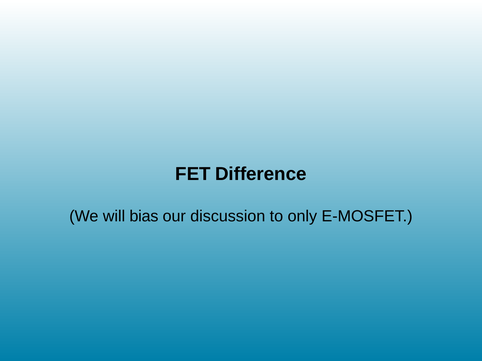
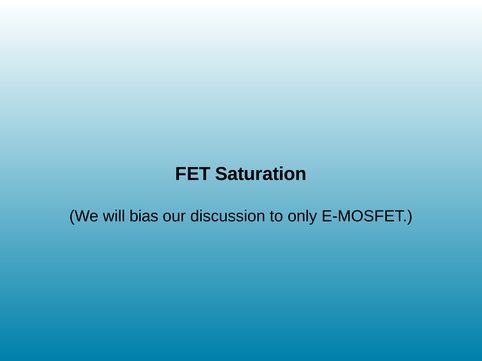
Difference: Difference -> Saturation (261, 174)
